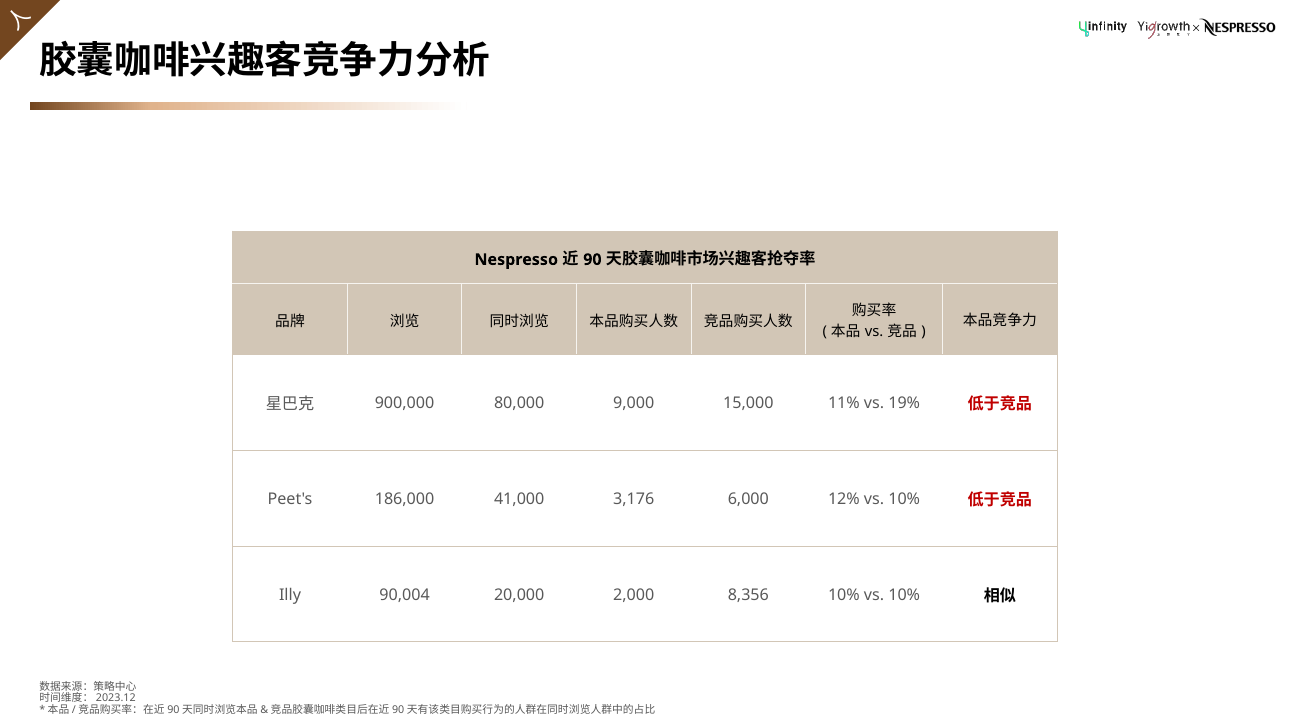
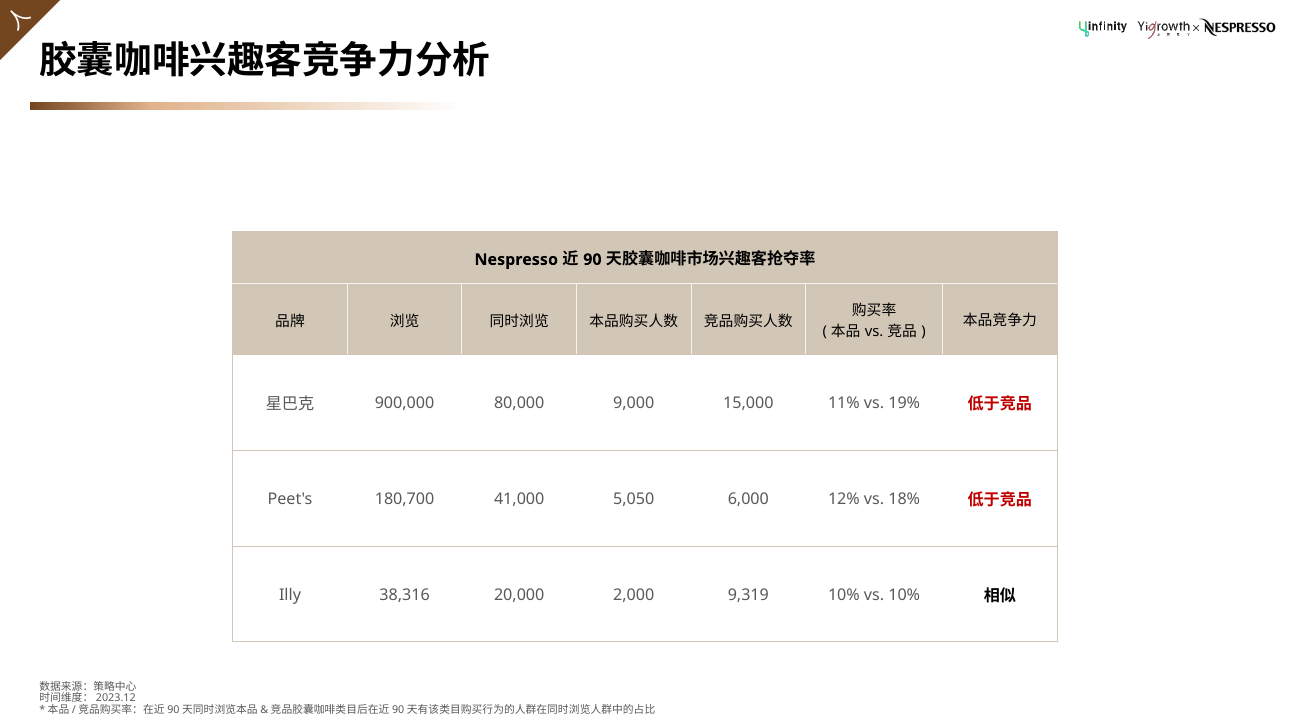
186,000: 186,000 -> 180,700 (405, 499)
3,176: 3,176 -> 5,050 (634, 499)
12% vs 10%: 10% -> 18% (904, 499)
90,004: 90,004 -> 38,316 (405, 595)
8,356: 8,356 -> 9,319 (748, 595)
